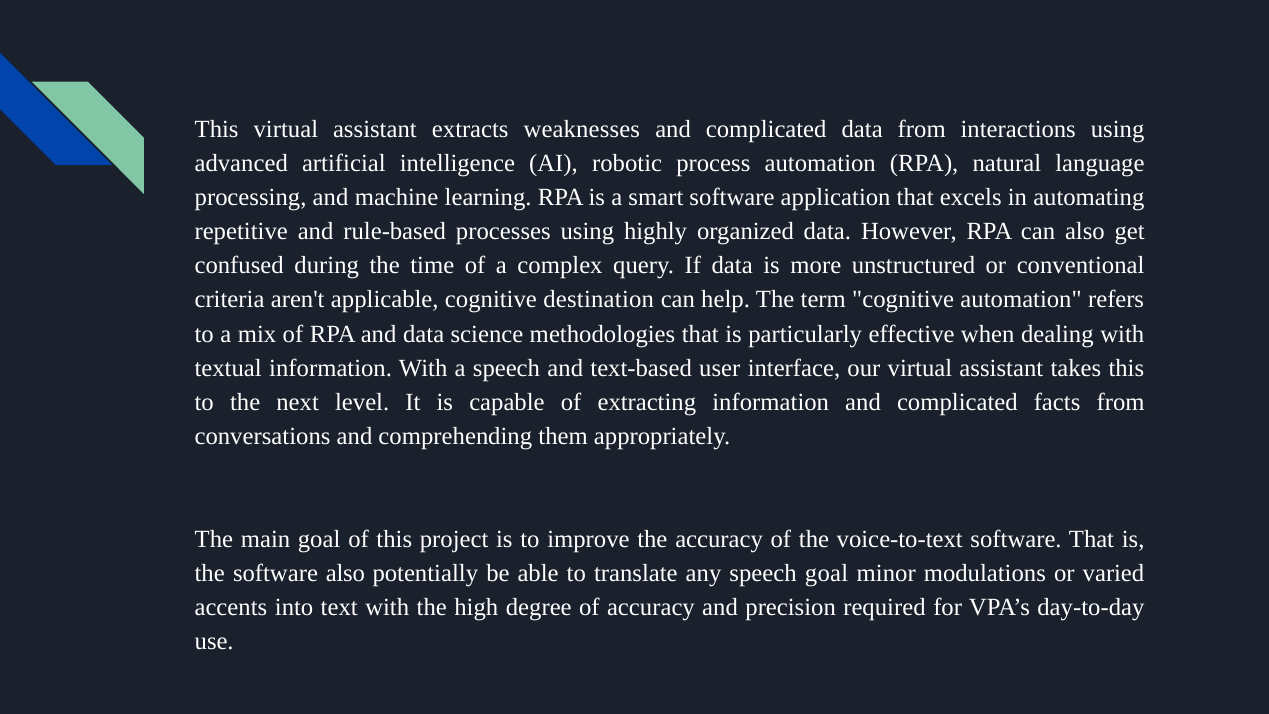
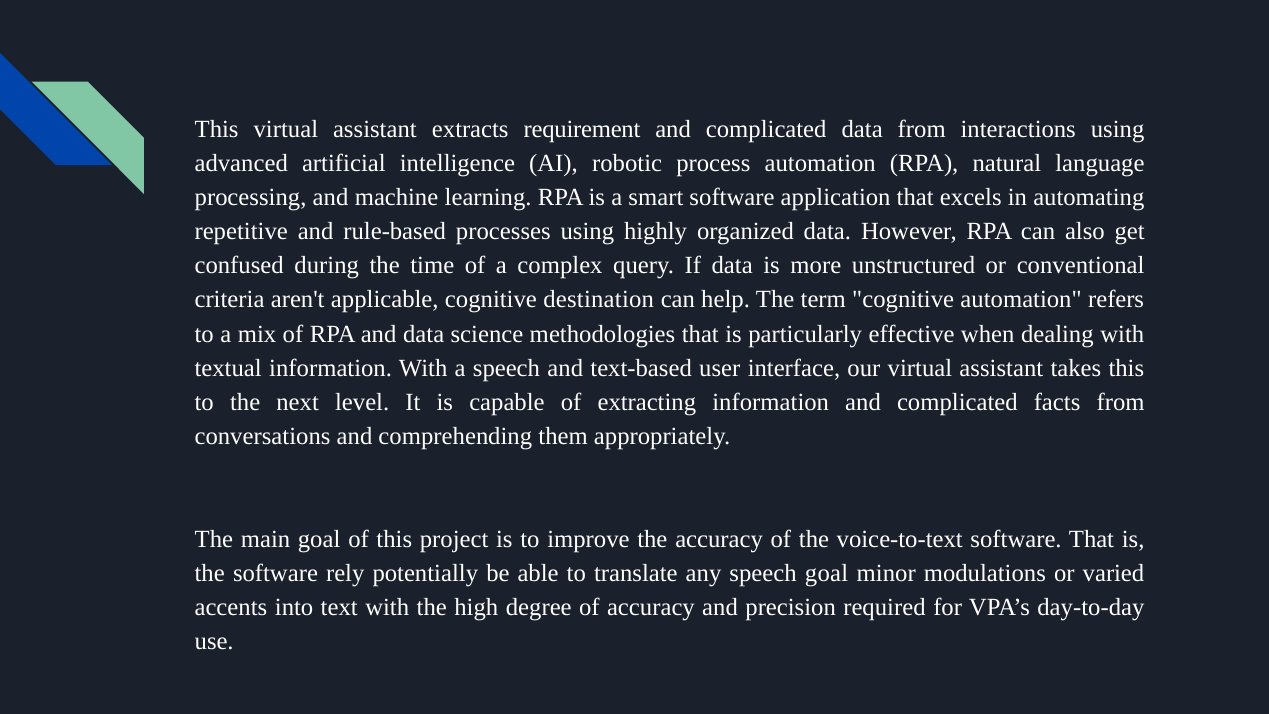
weaknesses: weaknesses -> requirement (582, 130)
software also: also -> rely (345, 573)
